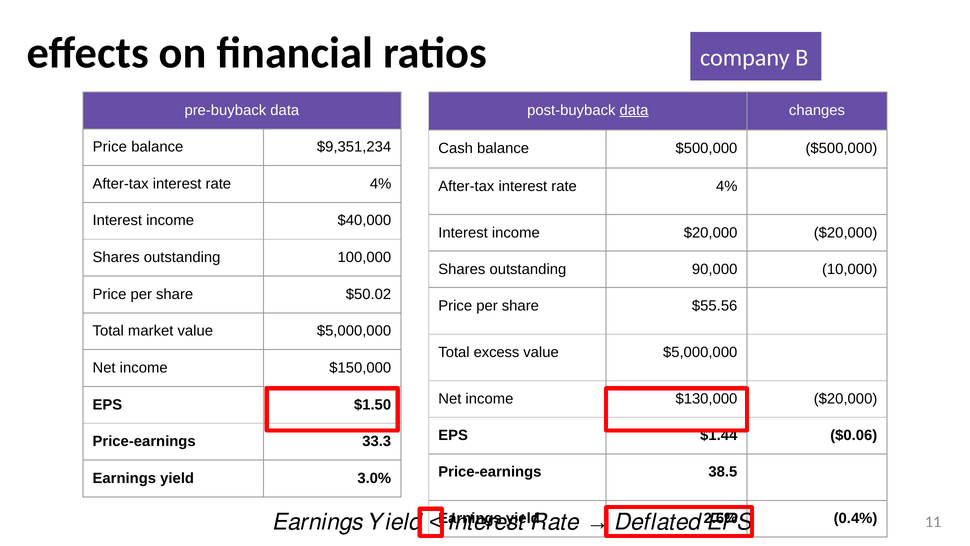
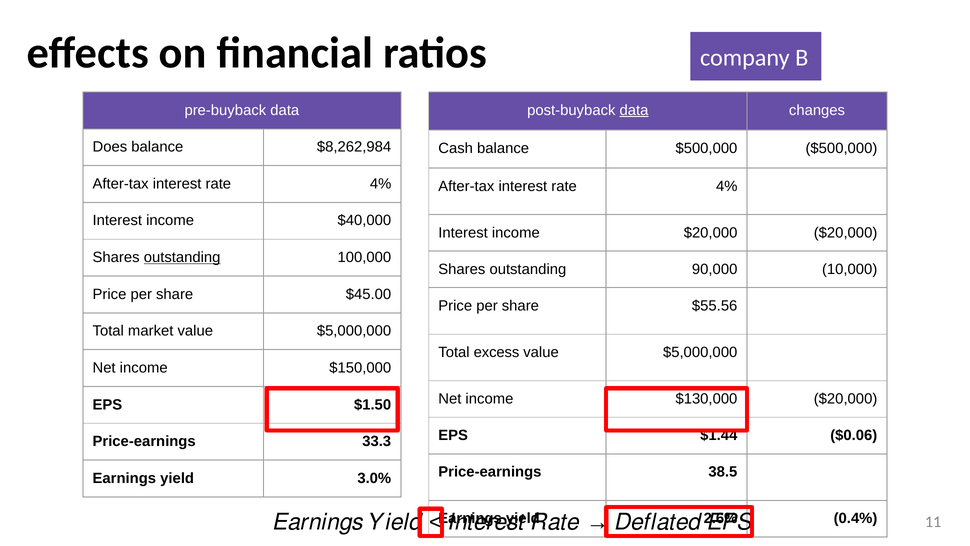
Price: Price -> Does (110, 147)
$9,351,234: $9,351,234 -> $8,262,984 (354, 147)
outstanding underline: none -> present (182, 257)
$50.02: $50.02 -> $45.00 (368, 294)
